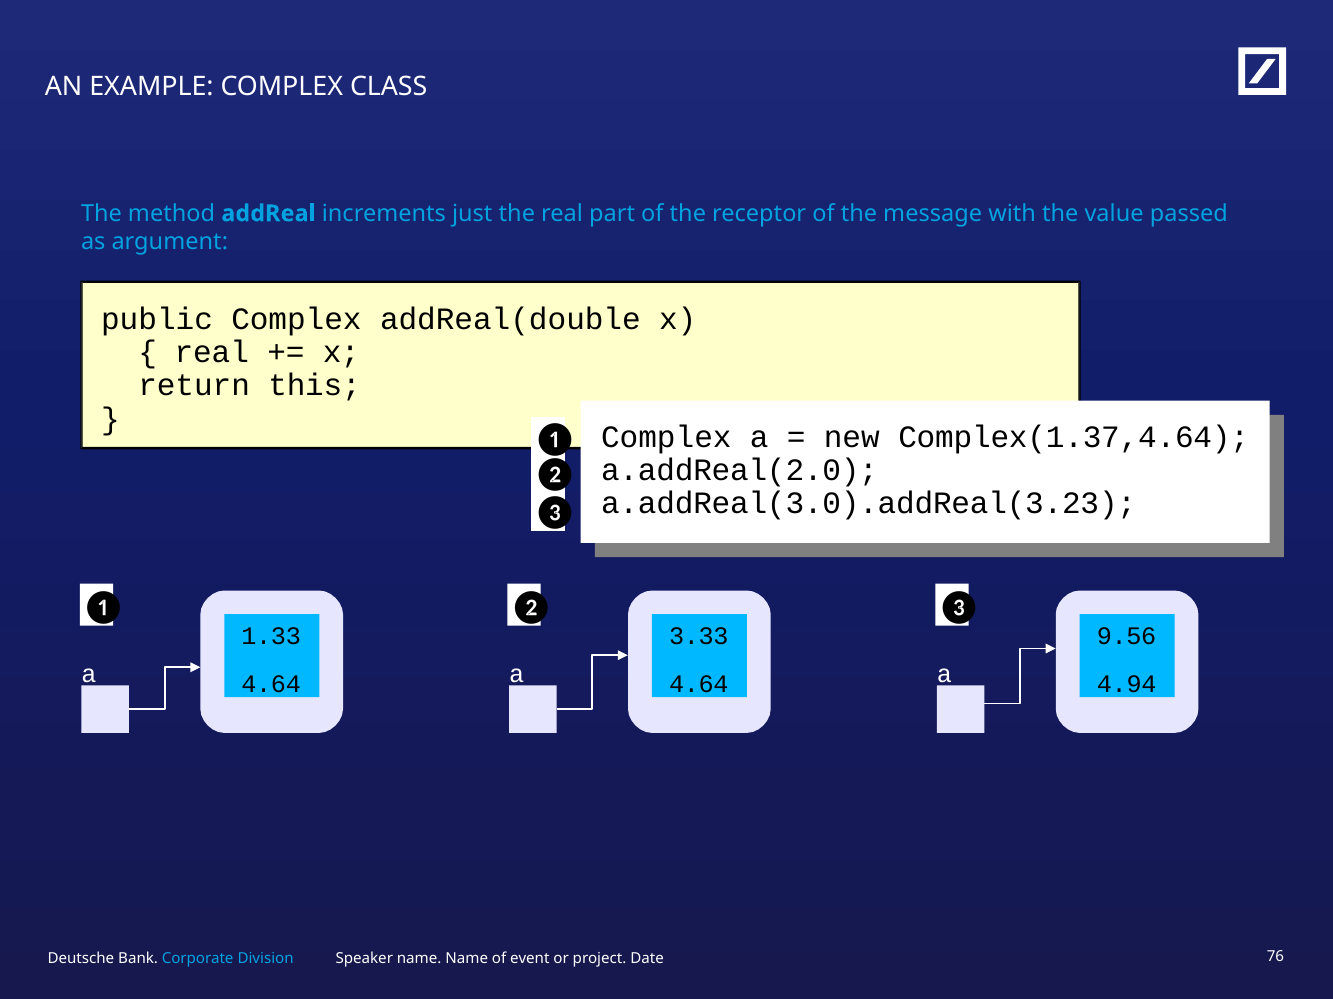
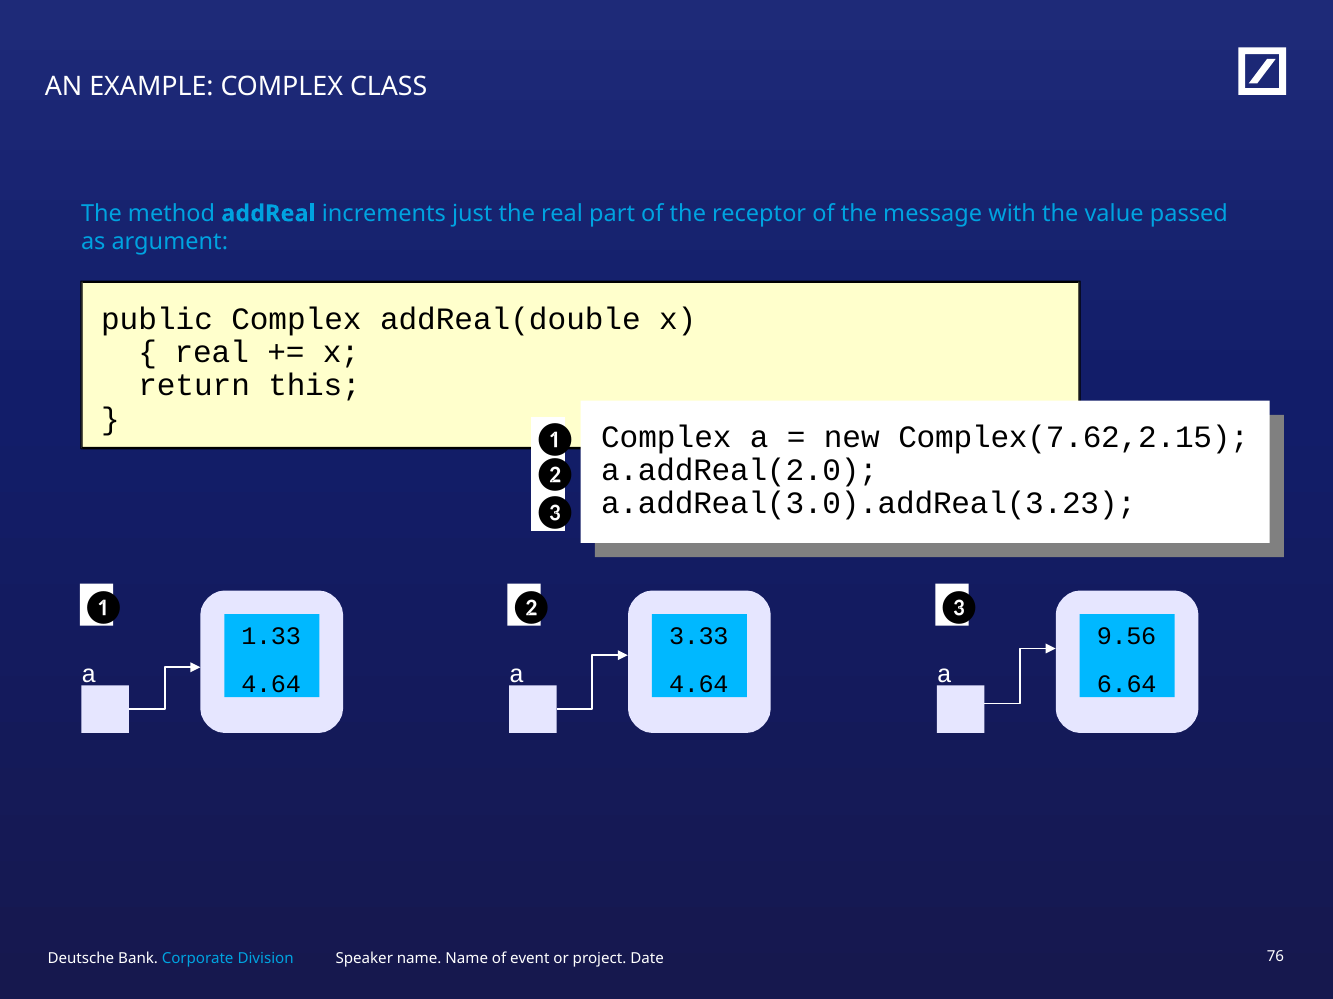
Complex(1.37,4.64: Complex(1.37,4.64 -> Complex(7.62,2.15 (1074, 437)
4.94: 4.94 -> 6.64 (1127, 684)
